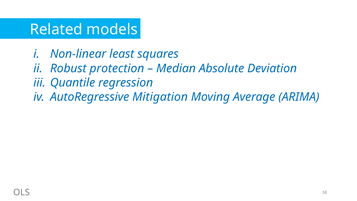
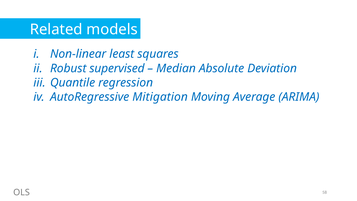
protection: protection -> supervised (117, 68)
